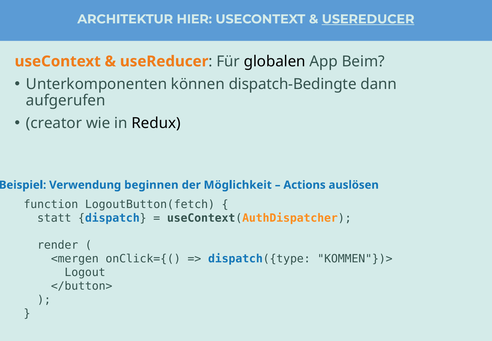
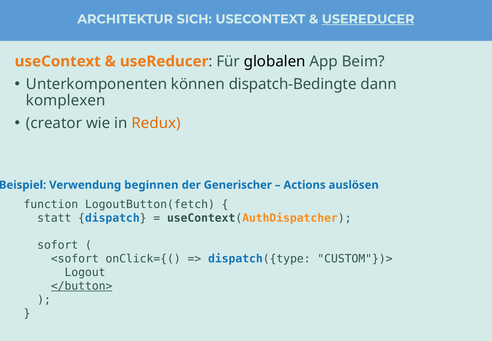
HIER: HIER -> SICH (194, 19)
aufgerufen: aufgerufen -> komplexen (66, 100)
Redux colour: black -> orange (156, 123)
Möglichkeit: Möglichkeit -> Generischer (238, 185)
render: render -> sofort (58, 245)
<mergen: <mergen -> <sofort (75, 259)
KOMMEN"})>: KOMMEN"})> -> CUSTOM"})> (355, 259)
</button> underline: none -> present (82, 286)
